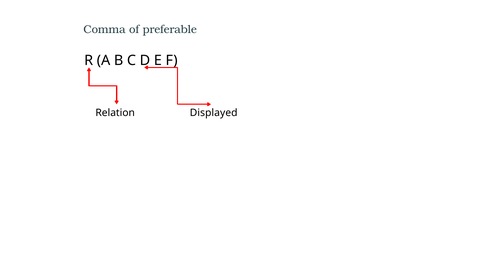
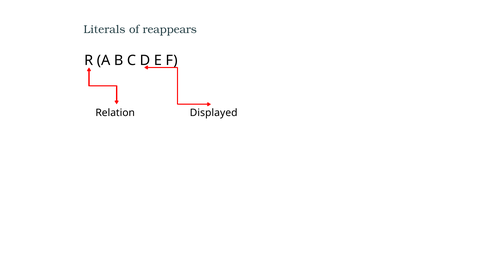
Comma: Comma -> Literals (104, 30)
preferable: preferable -> reappears (170, 30)
